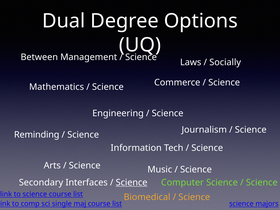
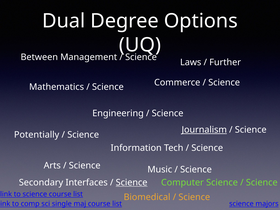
Socially: Socially -> Further (225, 62)
Journalism underline: none -> present (204, 130)
Reminding: Reminding -> Potentially (37, 135)
